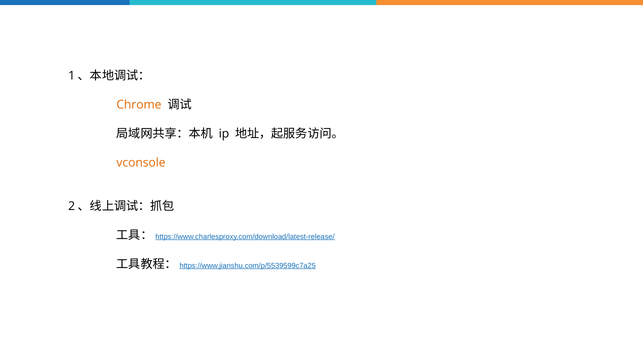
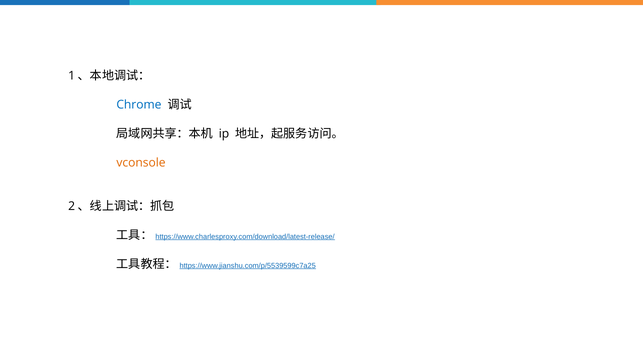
Chrome colour: orange -> blue (139, 105)
